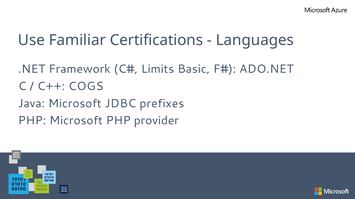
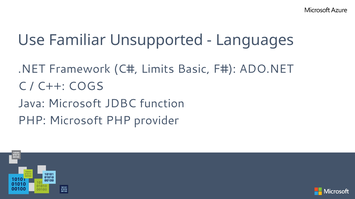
Certifications: Certifications -> Unsupported (156, 40)
prefixes: prefixes -> function (162, 104)
